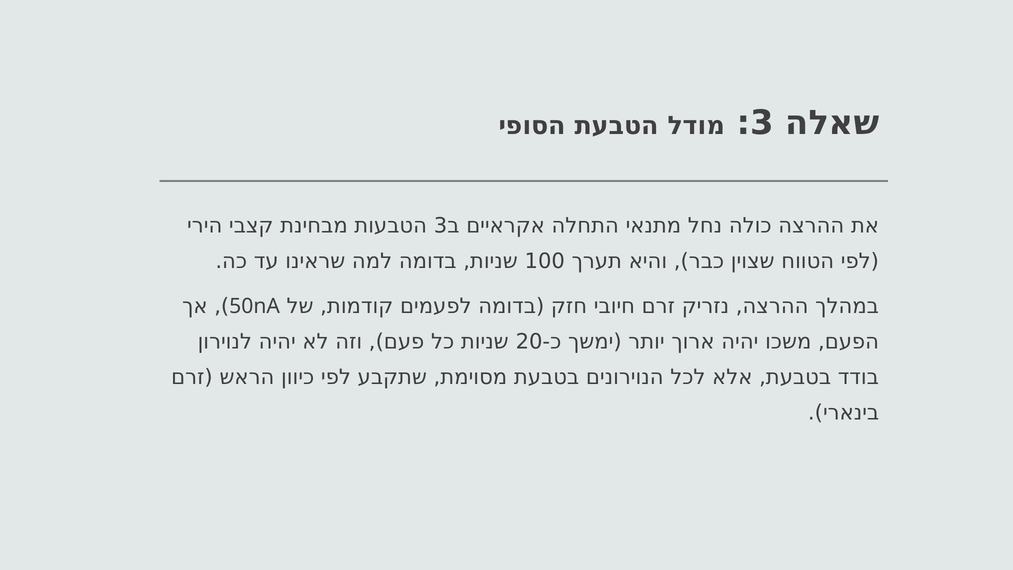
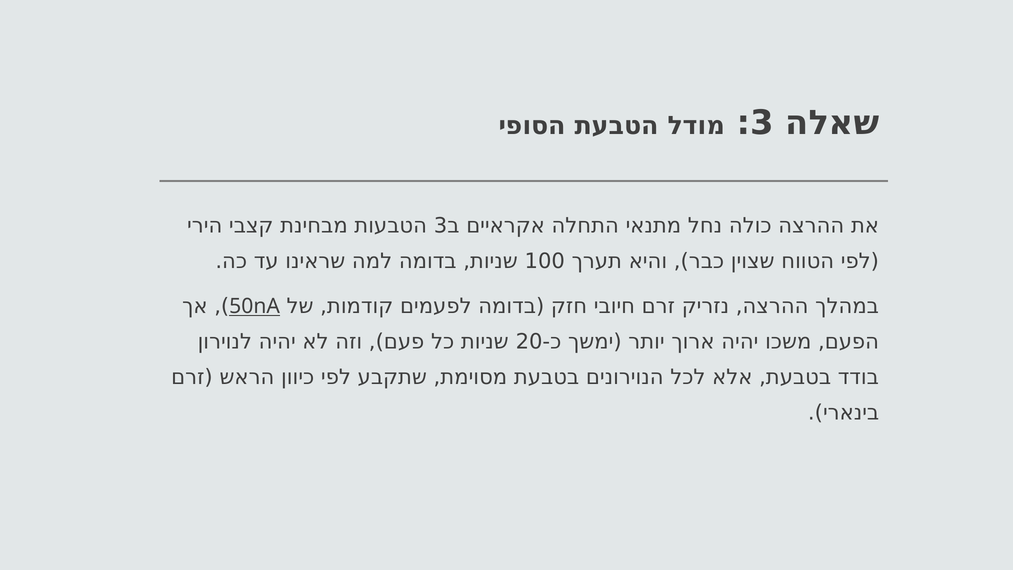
50nA underline: none -> present (255, 306)
